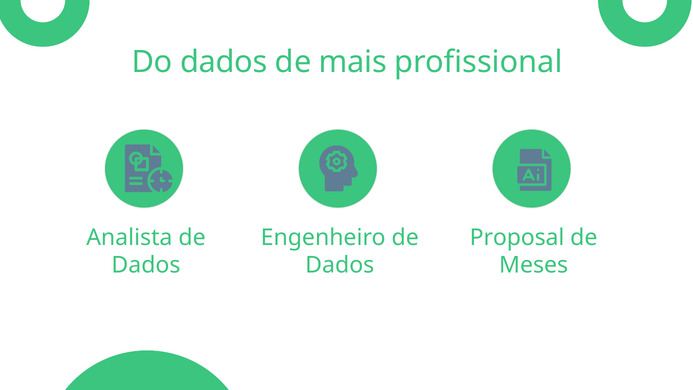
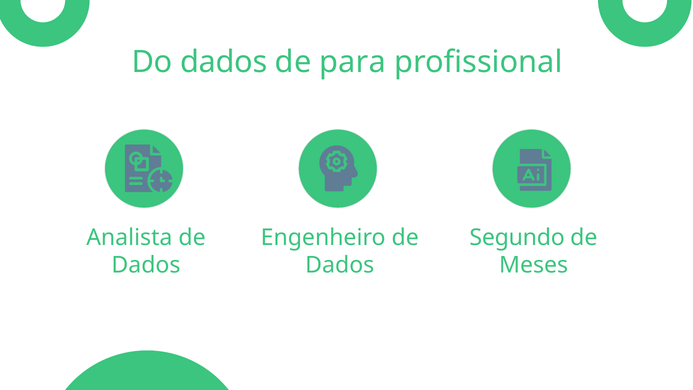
mais: mais -> para (353, 62)
Proposal: Proposal -> Segundo (517, 238)
